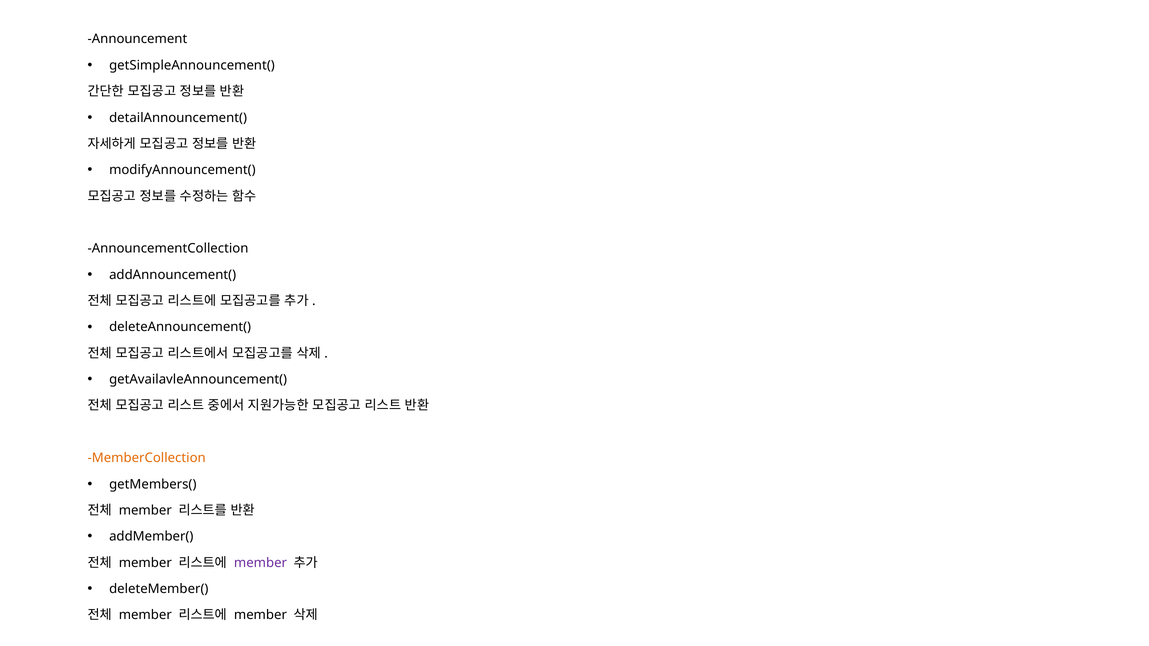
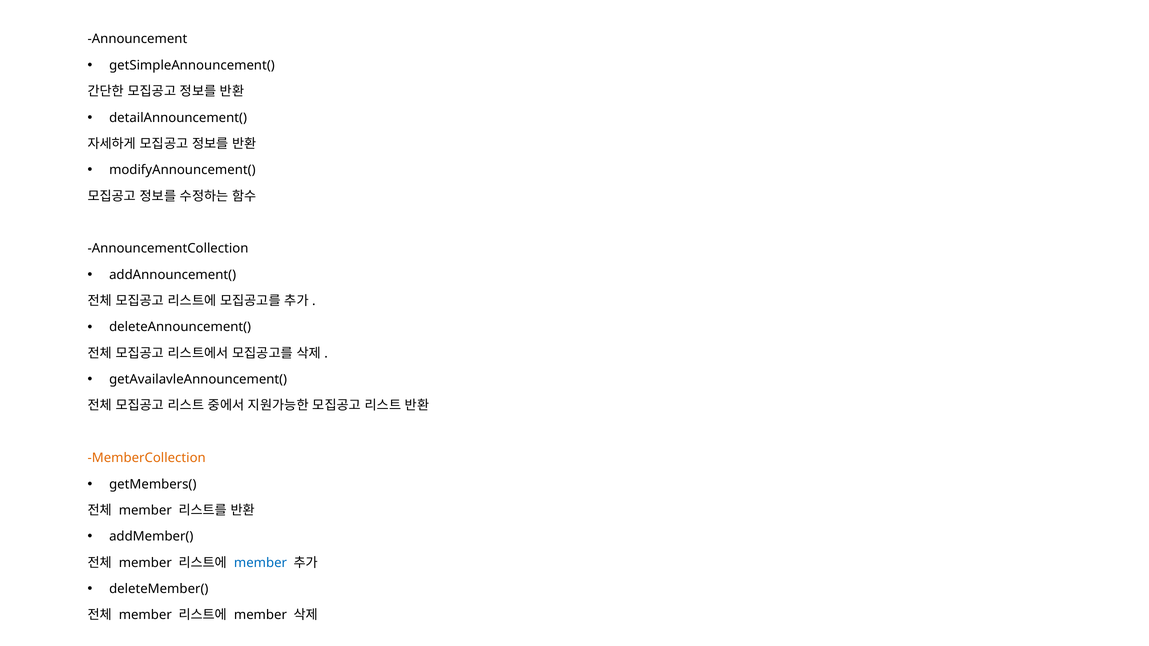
member colour: purple -> blue (260, 563)
